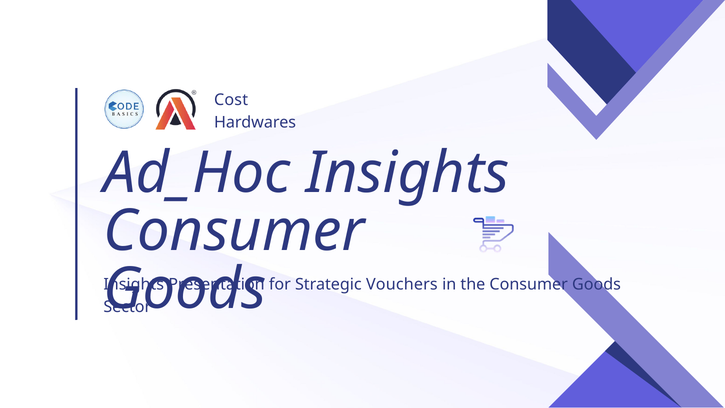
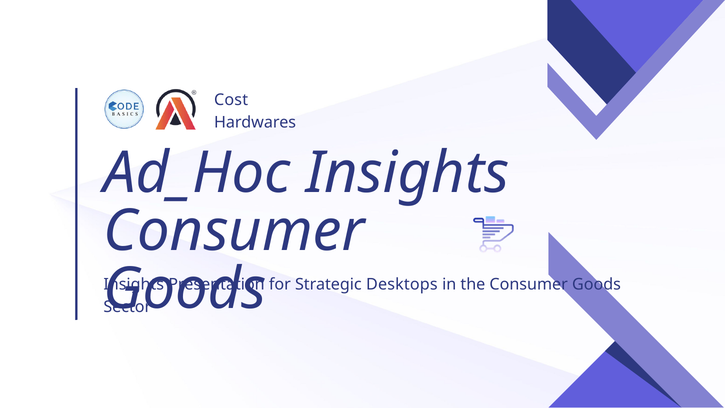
Vouchers: Vouchers -> Desktops (402, 284)
